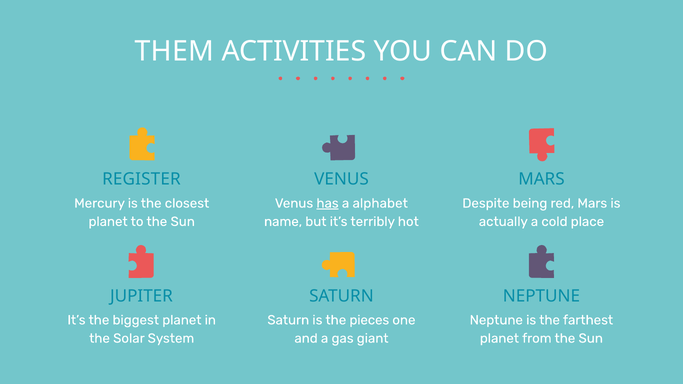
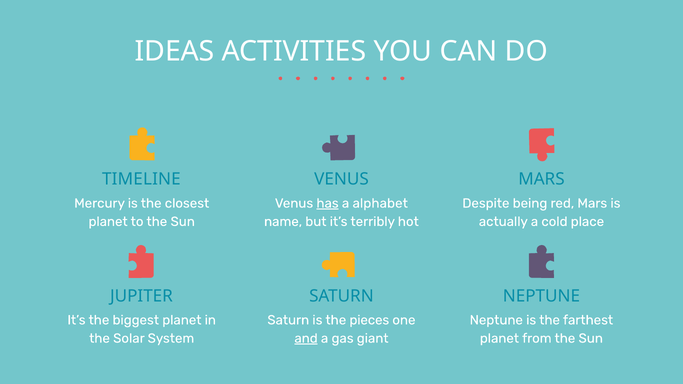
THEM: THEM -> IDEAS (175, 52)
REGISTER: REGISTER -> TIMELINE (141, 179)
and underline: none -> present (306, 338)
